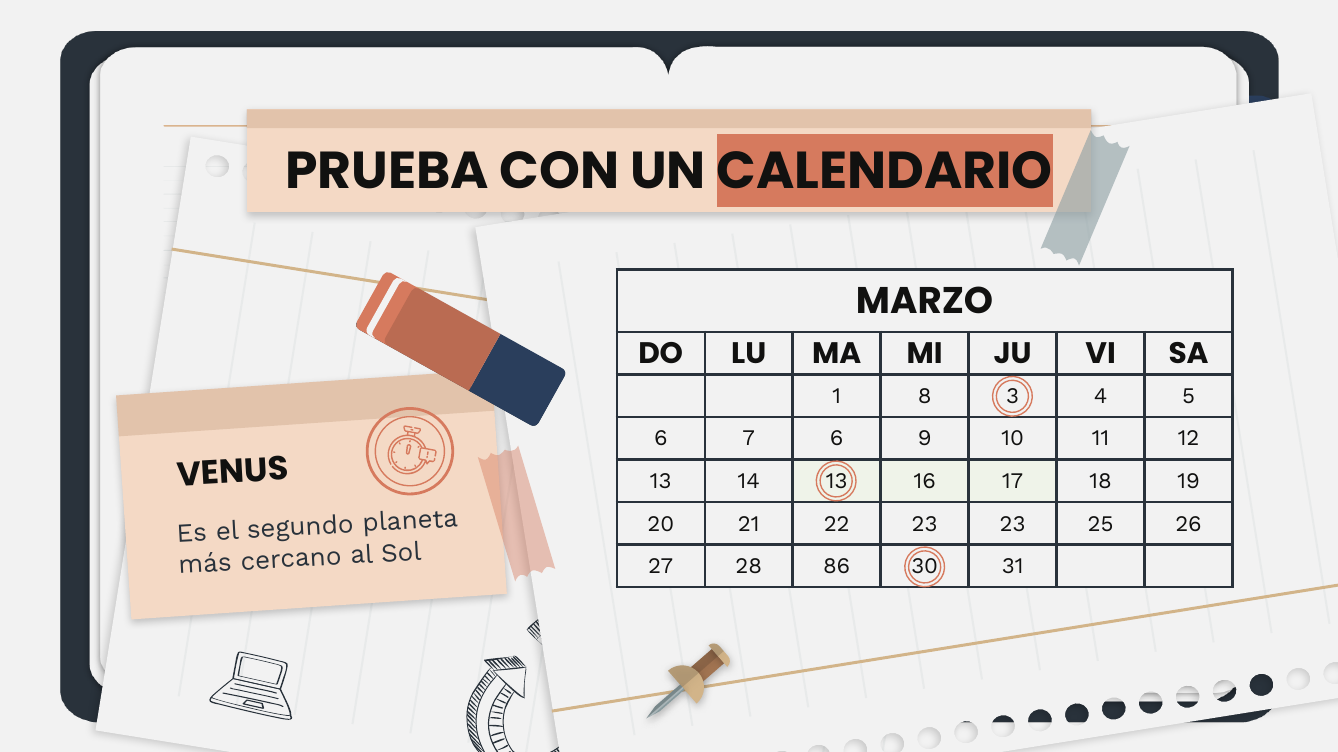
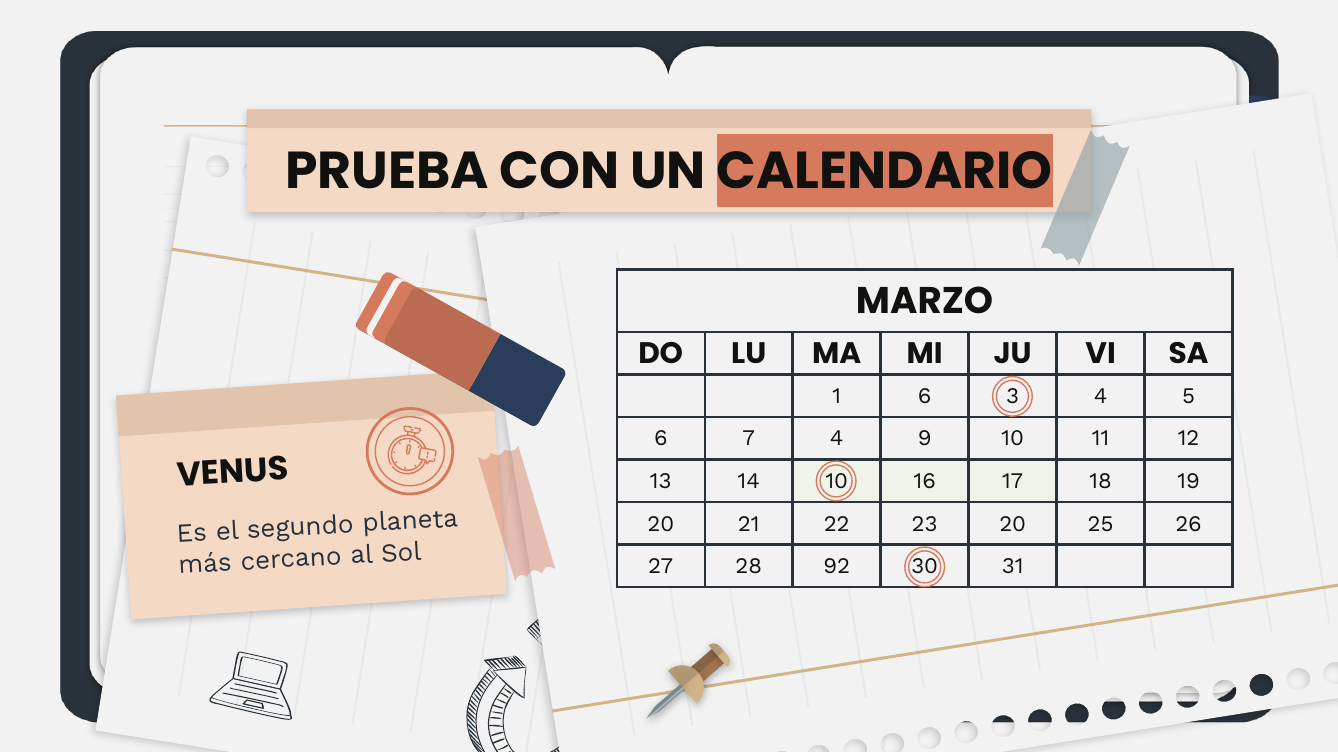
1 8: 8 -> 6 (925, 396)
7 6: 6 -> 4 (837, 439)
14 13: 13 -> 10 (837, 482)
23 23: 23 -> 20 (1013, 524)
86: 86 -> 92 (837, 567)
